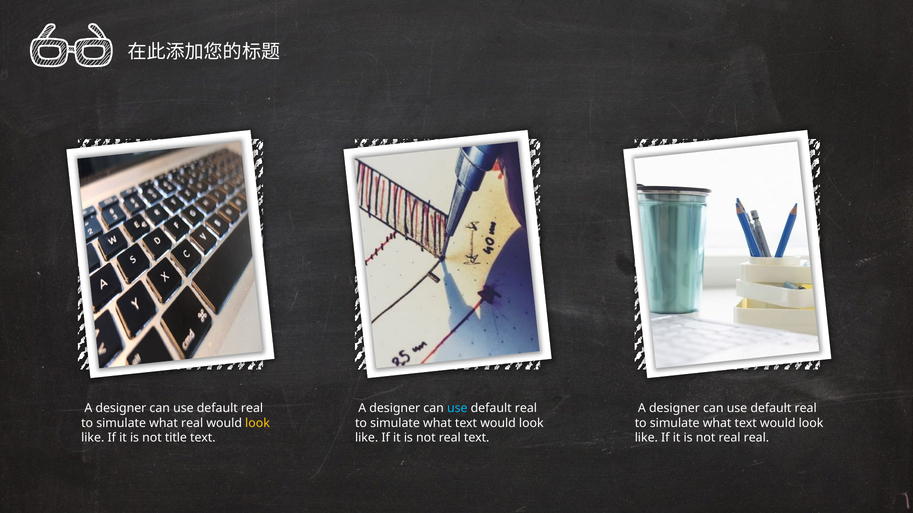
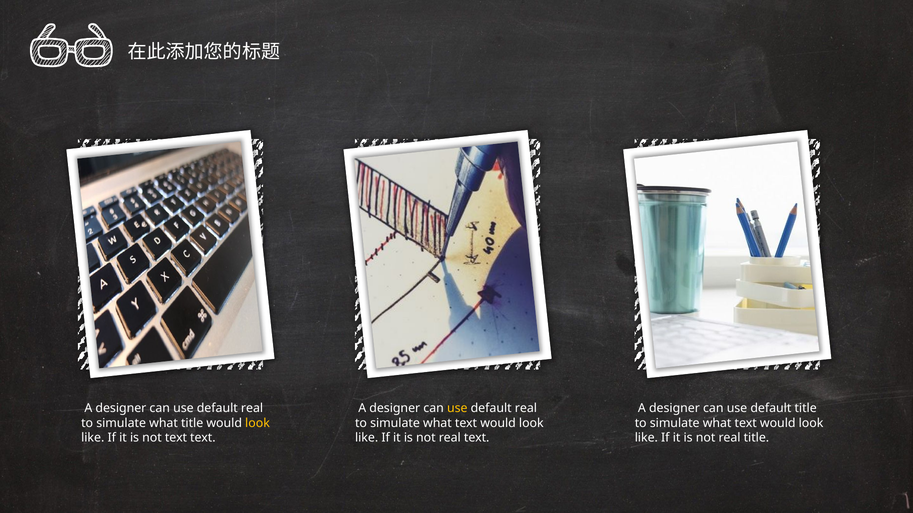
use colour: light blue -> yellow (457, 409)
real: real -> title (806, 409)
what real: real -> title (192, 423)
not title: title -> text (176, 438)
real real: real -> title (756, 438)
